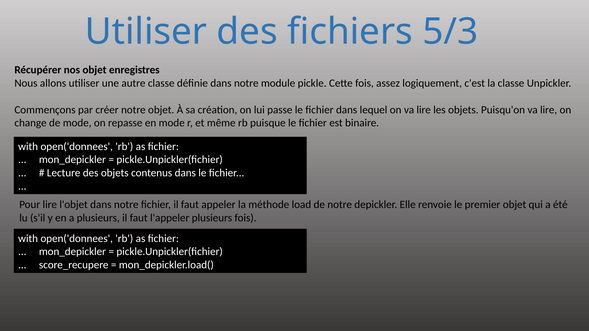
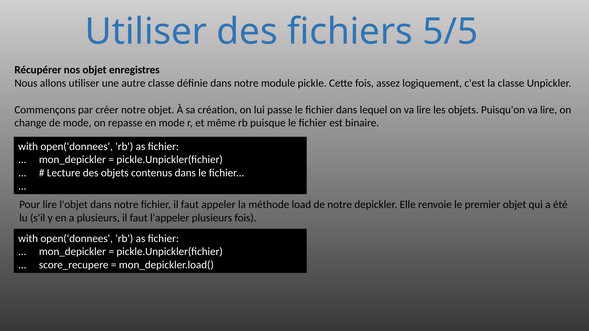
5/3: 5/3 -> 5/5 (450, 32)
